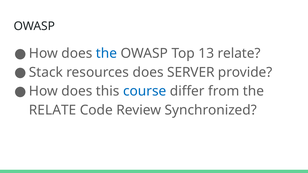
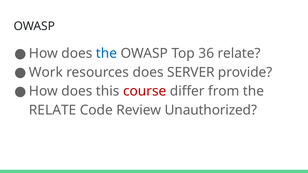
13: 13 -> 36 (206, 54)
Stack: Stack -> Work (46, 72)
course colour: blue -> red (145, 91)
Synchronized: Synchronized -> Unauthorized (211, 110)
